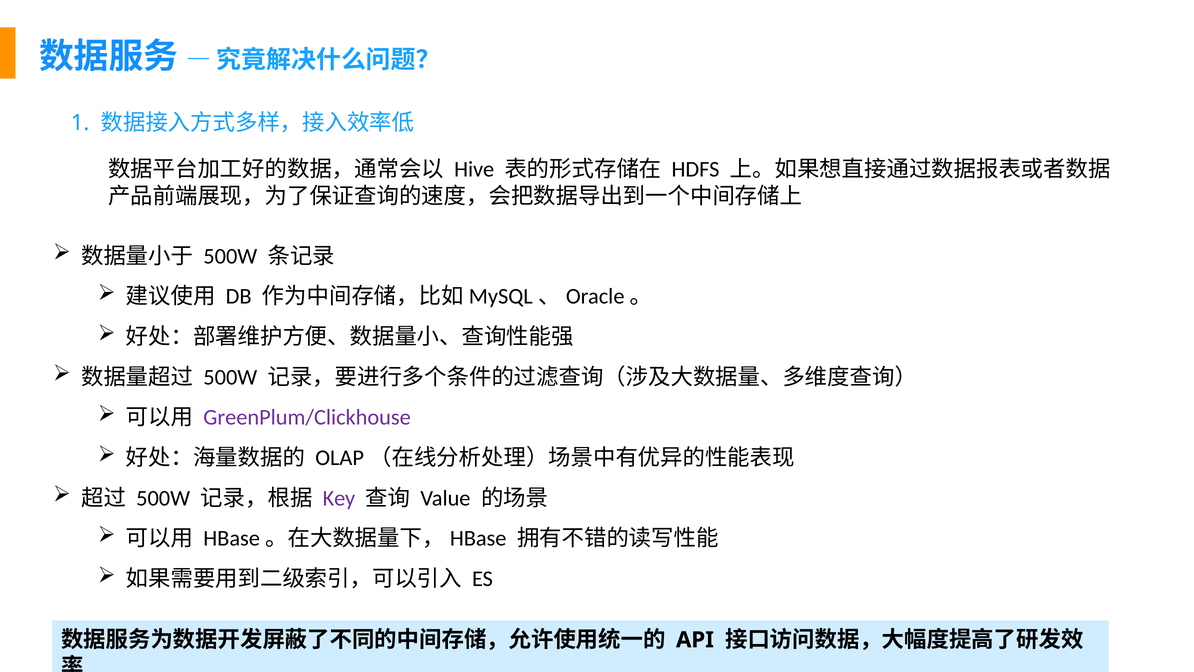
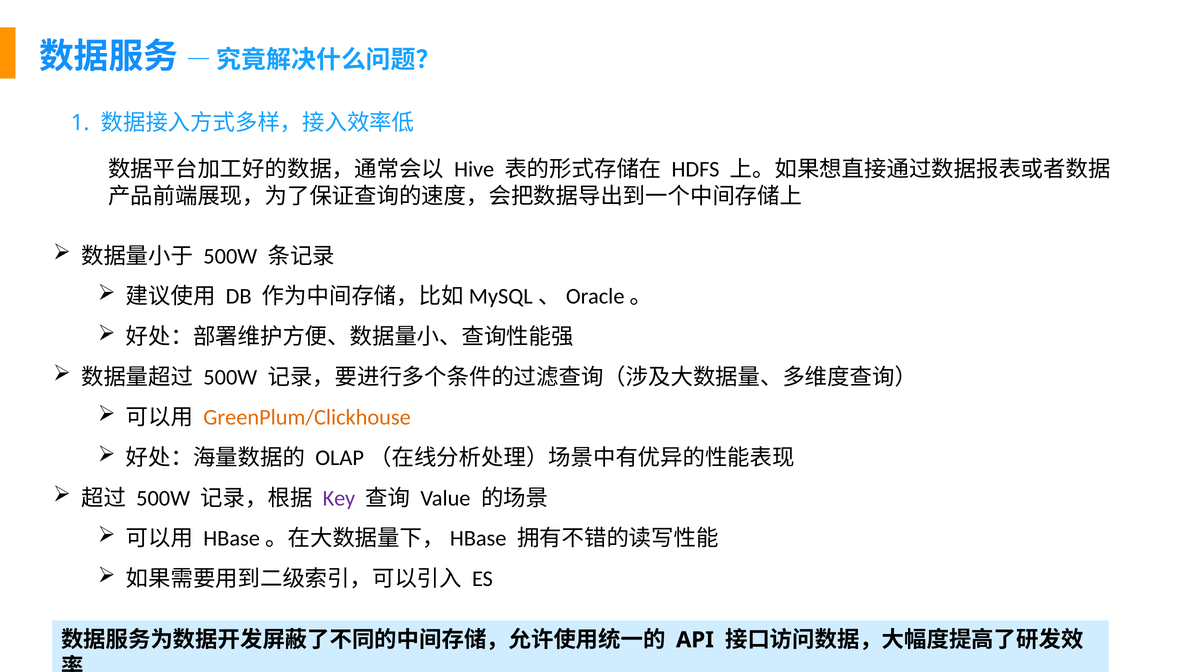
GreenPlum/Clickhouse colour: purple -> orange (307, 417)
